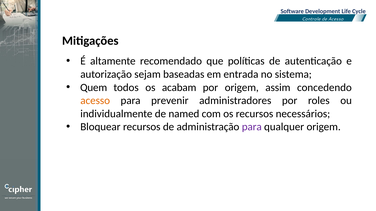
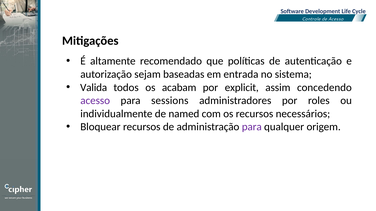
Quem: Quem -> Valida (94, 88)
por origem: origem -> explicit (242, 88)
acesso colour: orange -> purple (95, 101)
prevenir: prevenir -> sessions (170, 101)
